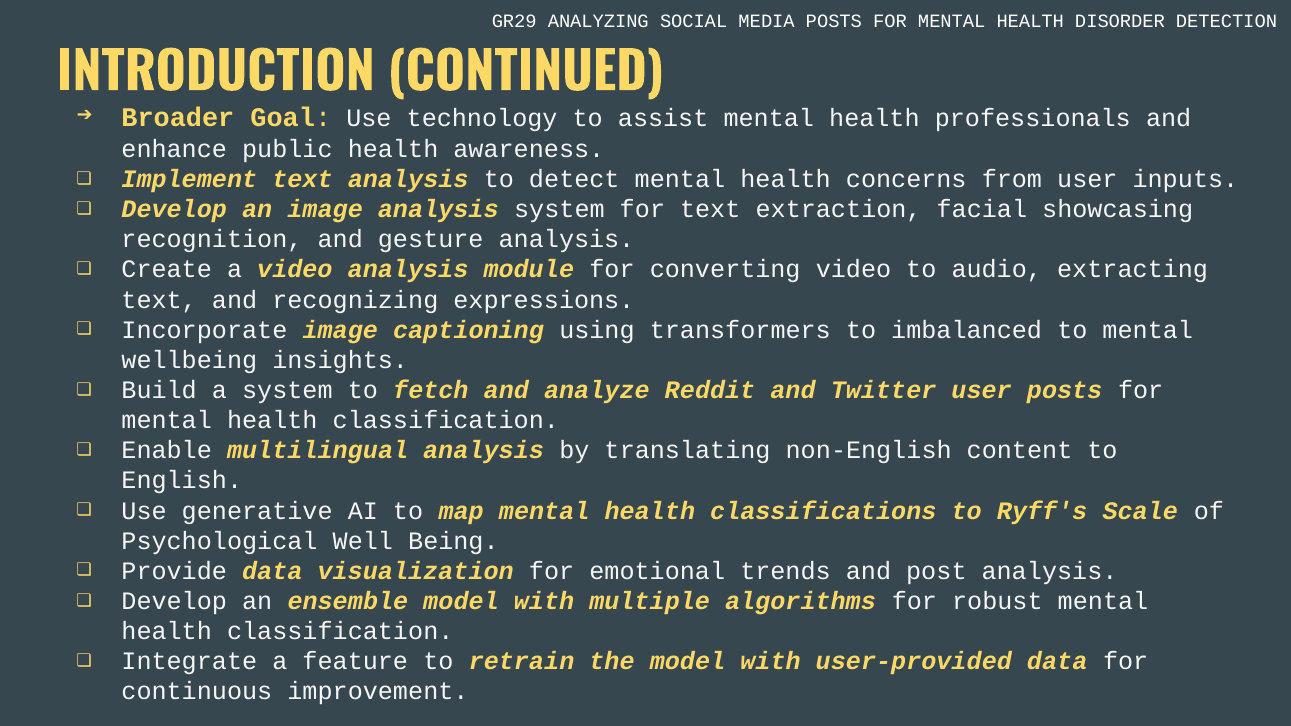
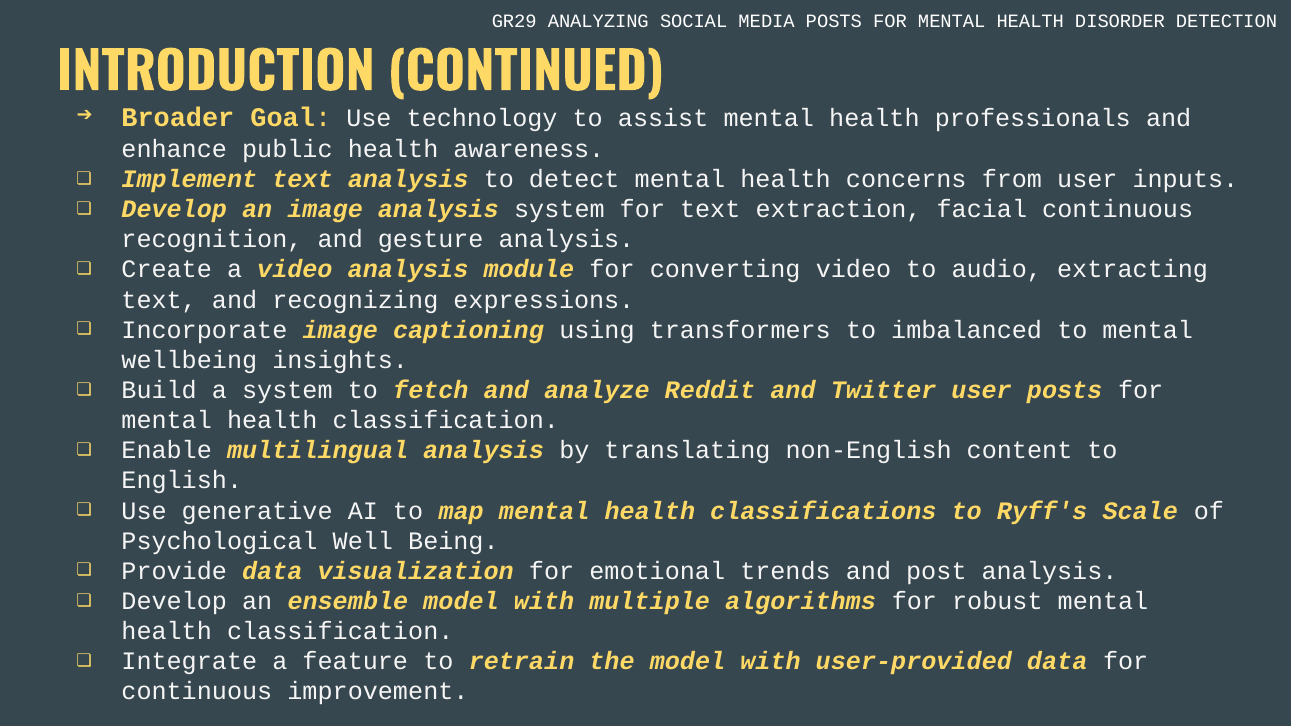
facial showcasing: showcasing -> continuous (1118, 210)
